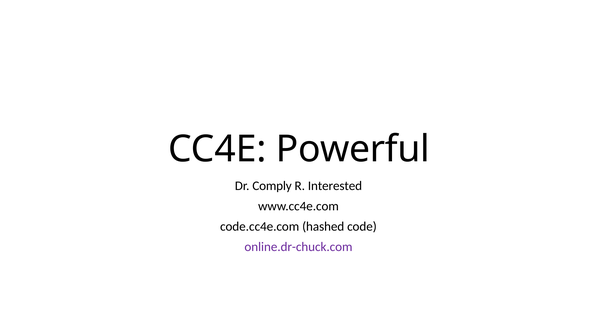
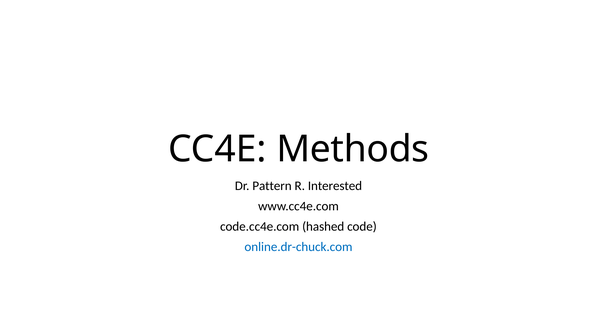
Powerful: Powerful -> Methods (353, 149)
Comply: Comply -> Pattern (272, 186)
online.dr-chuck.com colour: purple -> blue (298, 247)
